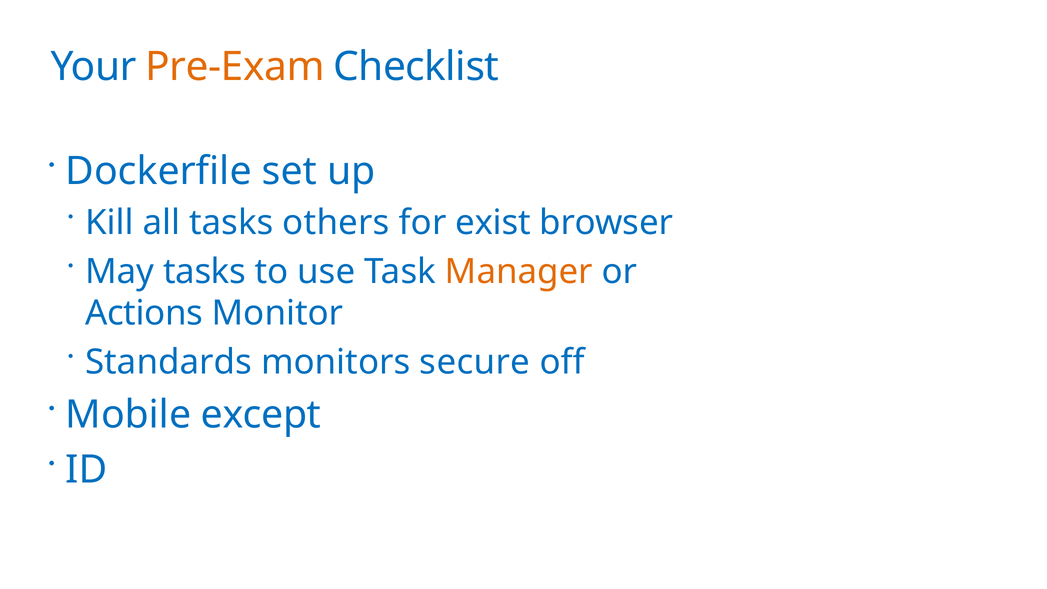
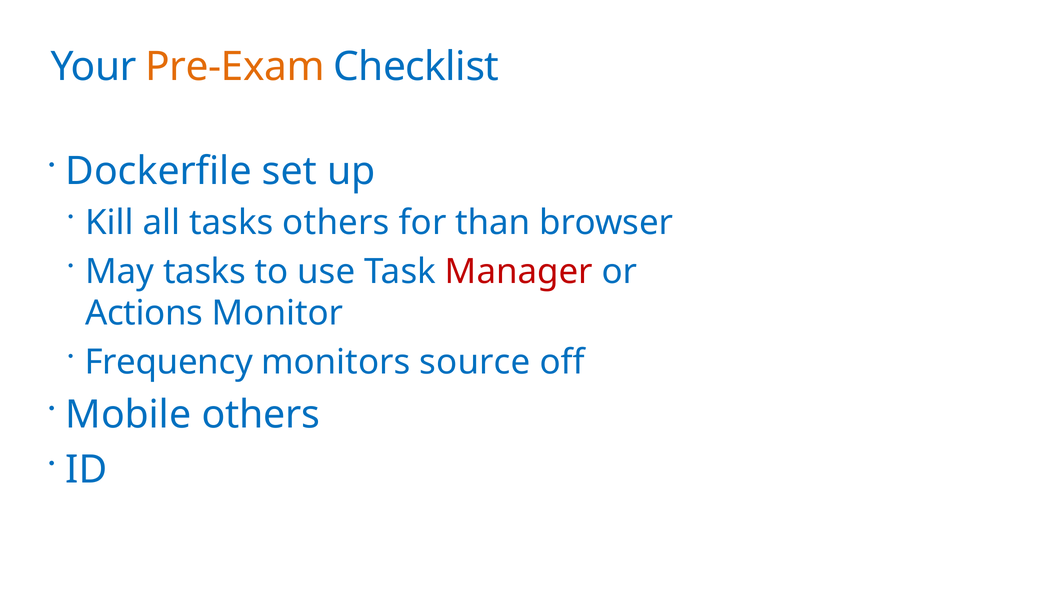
exist: exist -> than (493, 223)
Manager colour: orange -> red (519, 272)
Standards: Standards -> Frequency (169, 362)
secure: secure -> source (475, 362)
Mobile except: except -> others (261, 415)
